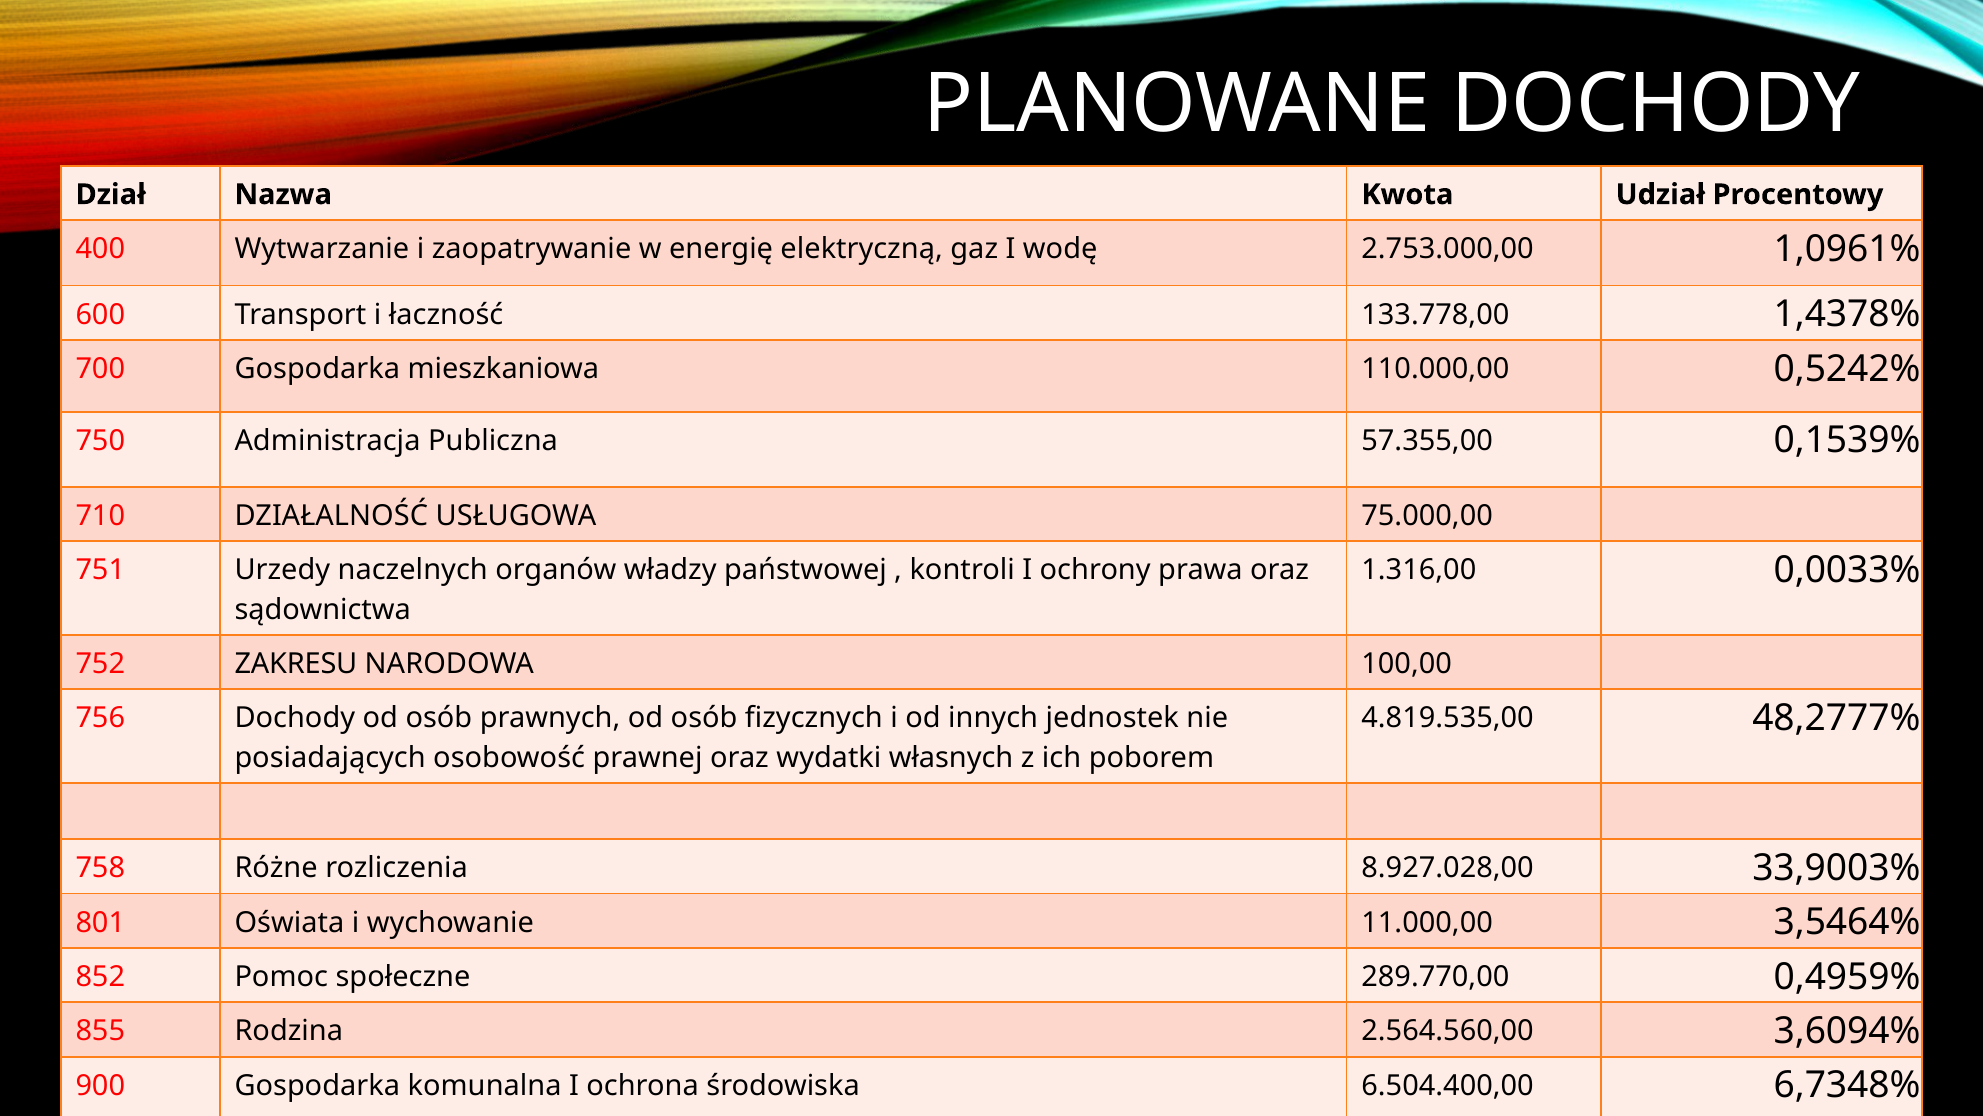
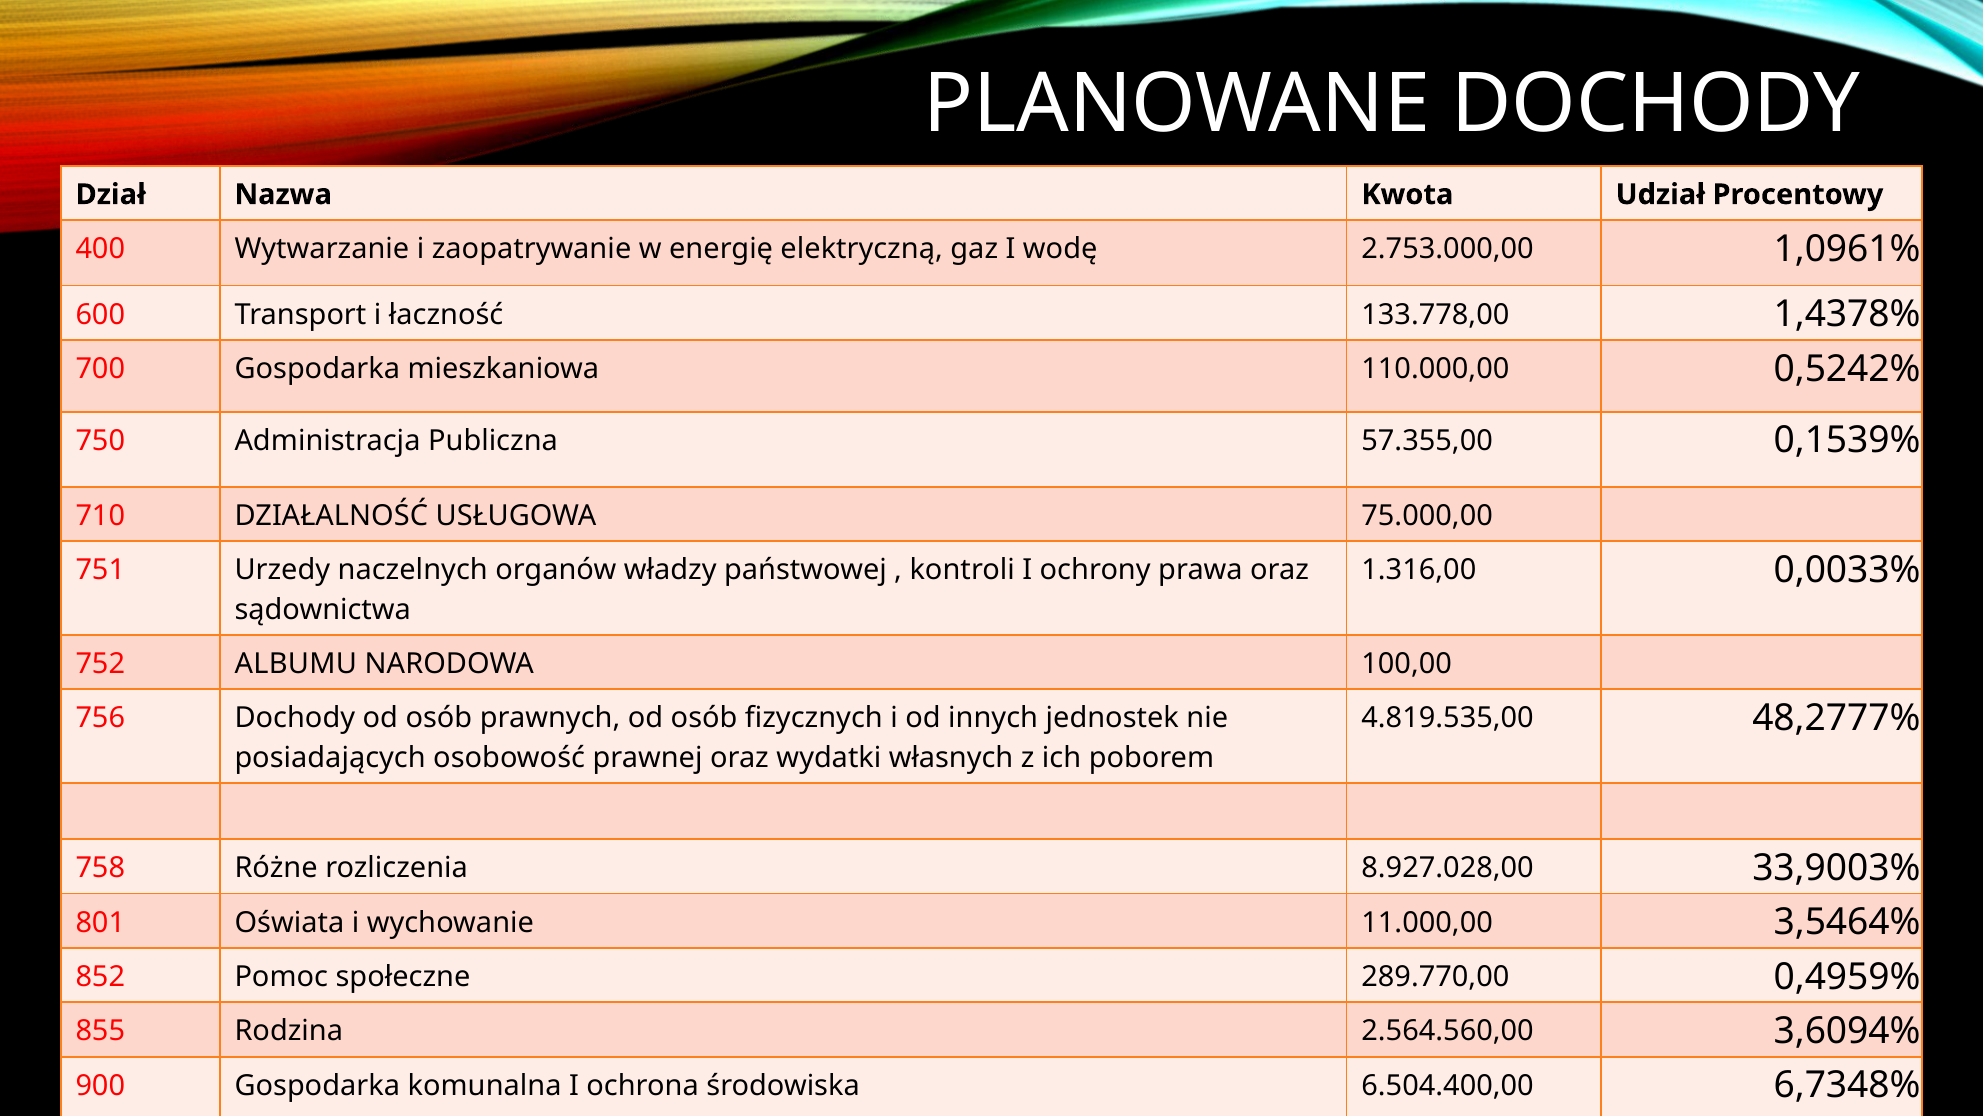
ZAKRESU: ZAKRESU -> ALBUMU (296, 664)
